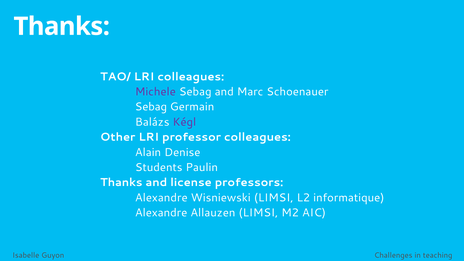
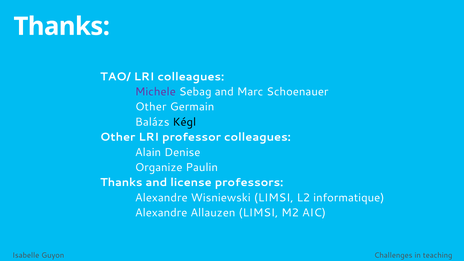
Sebag: Sebag -> Other (151, 107)
Kégl colour: purple -> black (184, 122)
Students: Students -> Organize (159, 167)
